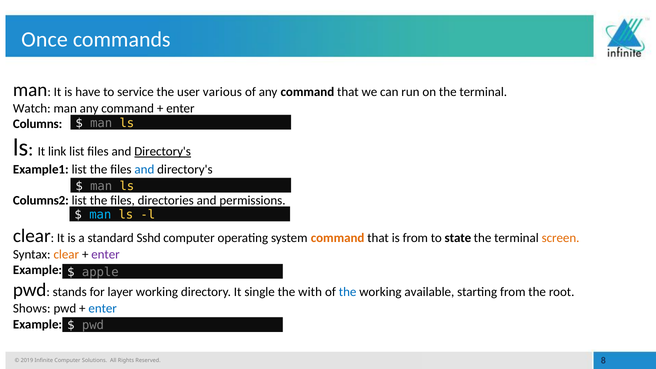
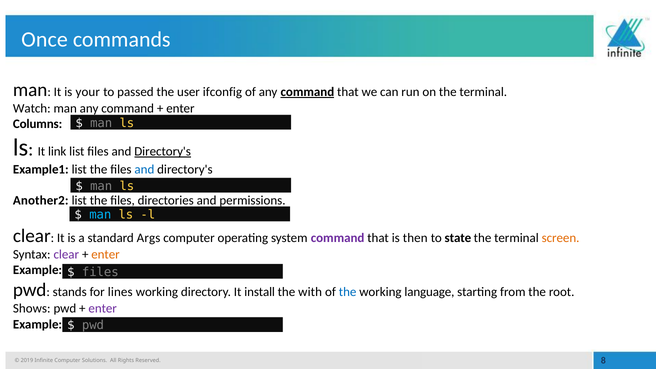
have: have -> your (88, 92)
service: service -> passed (135, 92)
various: various -> ifconfig (222, 92)
command underline: none -> present (307, 92)
Columns2: Columns2 -> Another2 (41, 200)
Sshd: Sshd -> Args (149, 238)
command colour: orange -> purple (338, 238)
is from: from -> then (415, 238)
clear colour: orange -> purple (66, 255)
enter colour: purple -> orange (106, 255)
apple: apple -> files (100, 272)
layer: layer -> lines (120, 292)
single: single -> install (260, 292)
available: available -> language (429, 292)
enter colour: blue -> purple (103, 309)
